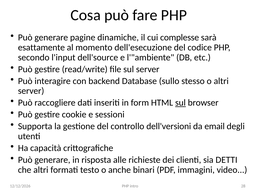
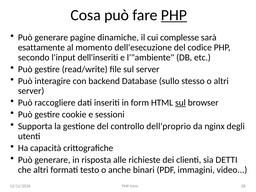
PHP underline: none -> present (174, 15)
dell'source: dell'source -> dell'inseriti (98, 57)
dell'versioni: dell'versioni -> dell'proprio (169, 126)
email: email -> nginx (215, 126)
